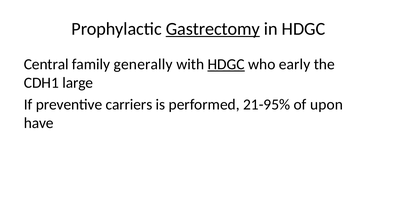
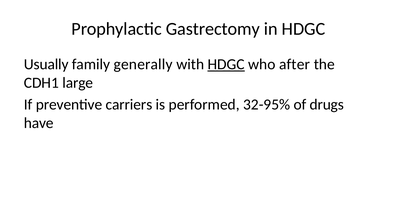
Gastrectomy underline: present -> none (213, 29)
Central: Central -> Usually (46, 64)
early: early -> after (295, 64)
21-95%: 21-95% -> 32-95% (267, 105)
upon: upon -> drugs (327, 105)
